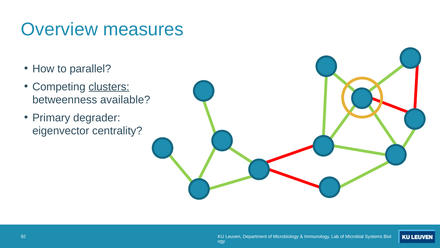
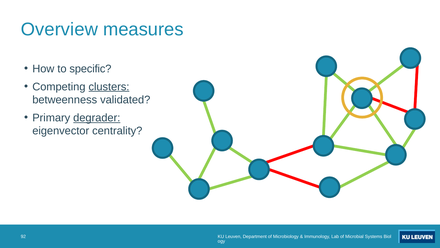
parallel: parallel -> specific (90, 69)
available: available -> validated (125, 100)
degrader underline: none -> present (97, 118)
